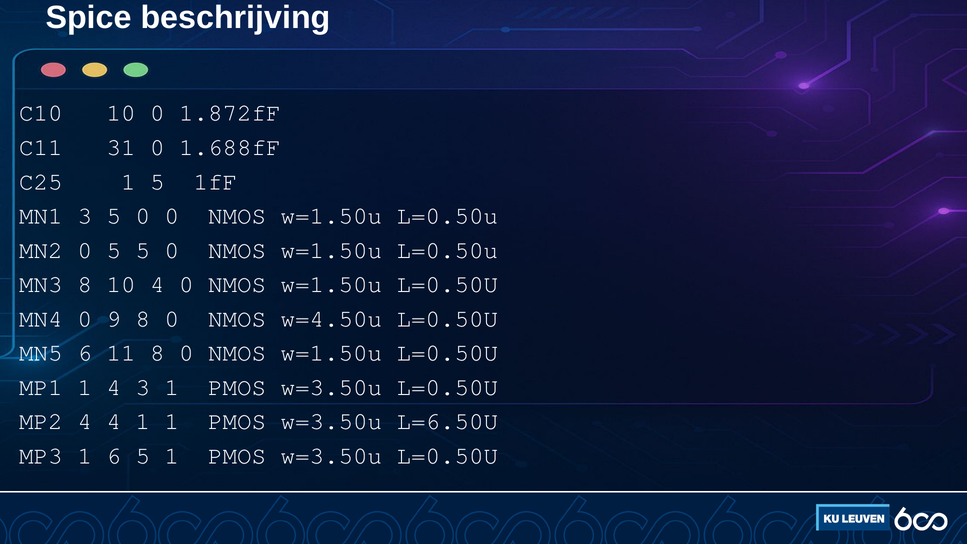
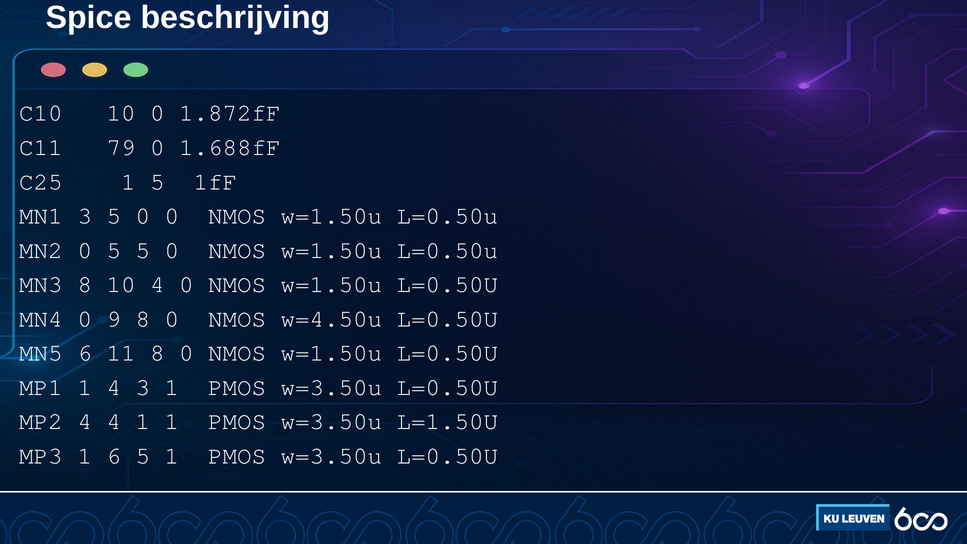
31: 31 -> 79 (121, 147)
L=6.50U: L=6.50U -> L=1.50U (448, 421)
